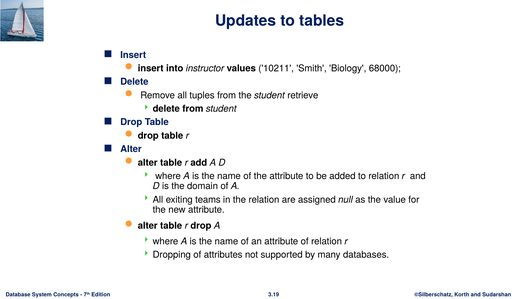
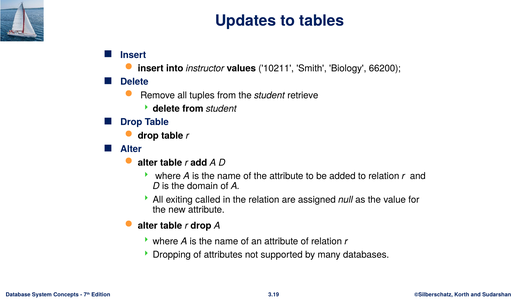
68000: 68000 -> 66200 (385, 68)
teams: teams -> called (208, 200)
